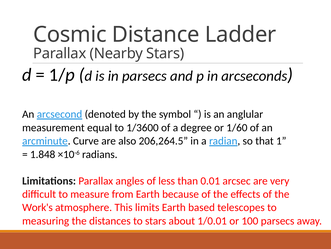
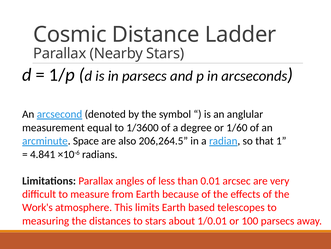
Curve: Curve -> Space (86, 141)
1.848: 1.848 -> 4.841 (43, 154)
